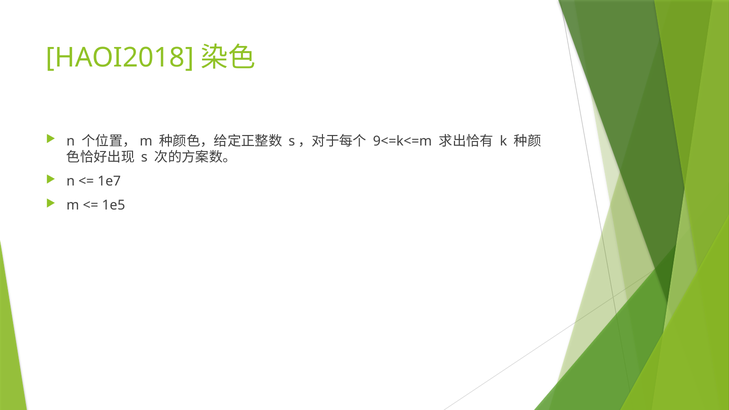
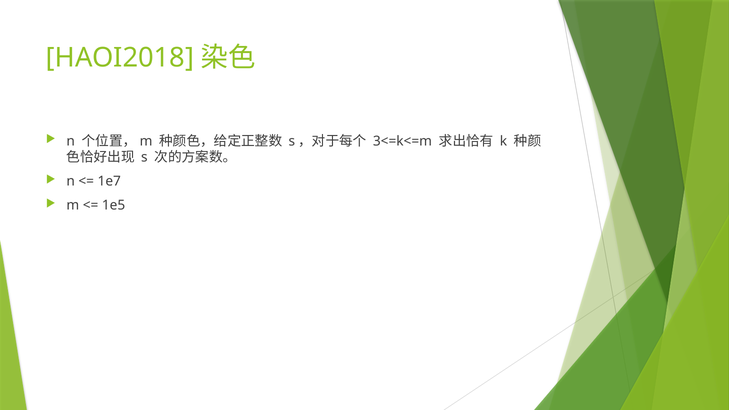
9<=k<=m: 9<=k<=m -> 3<=k<=m (402, 141)
